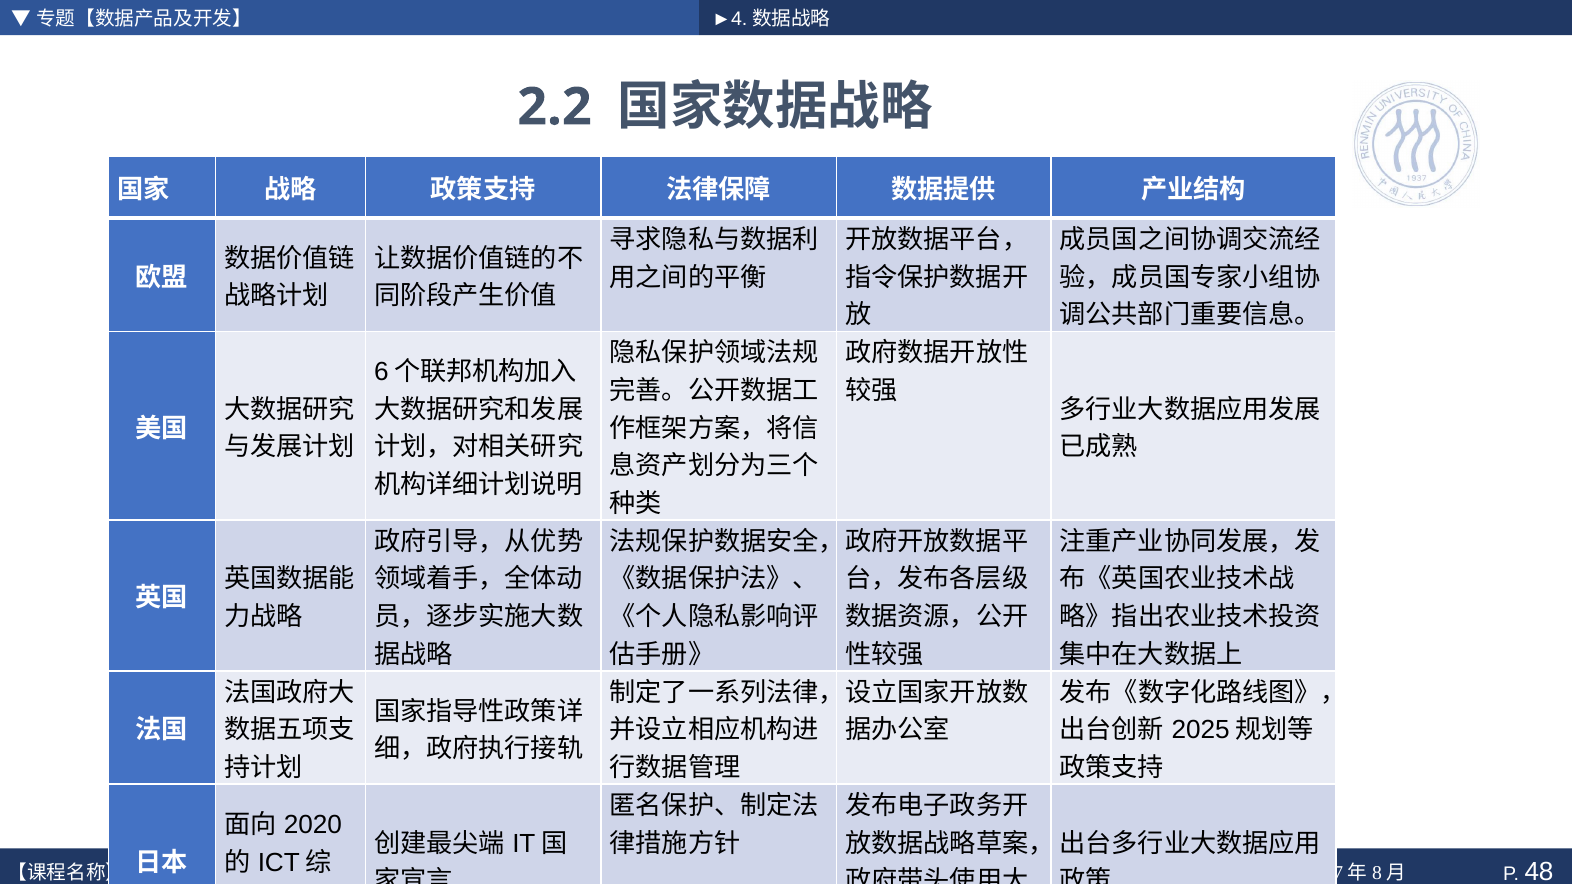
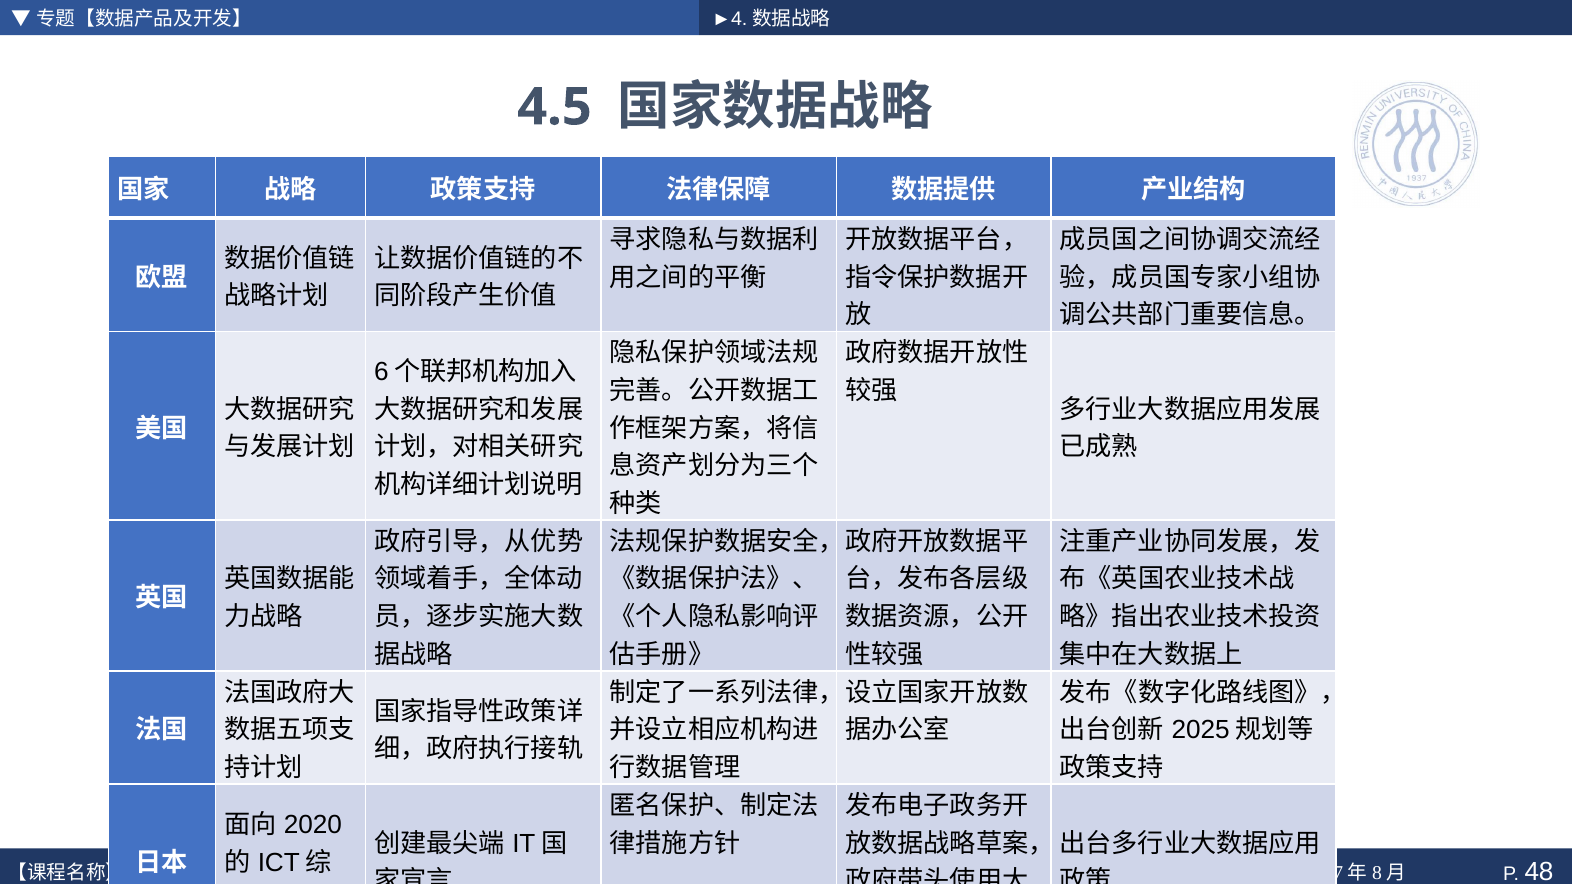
2.2: 2.2 -> 4.5 (554, 107)
